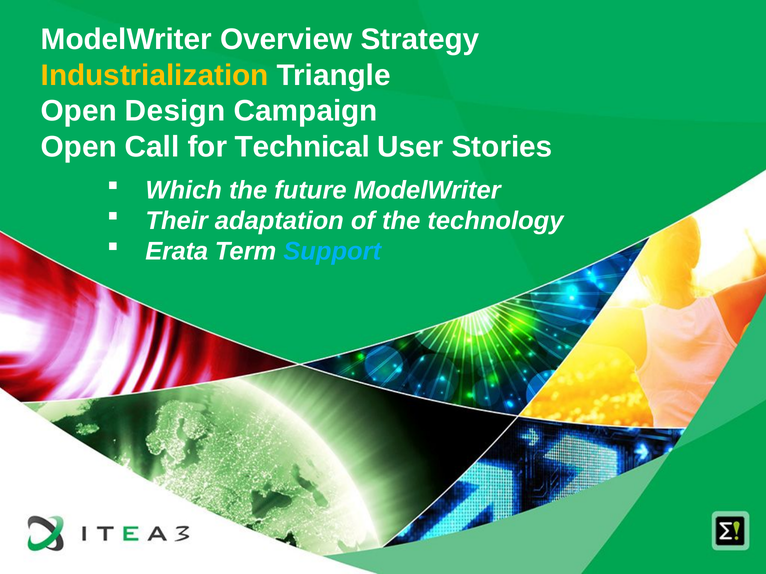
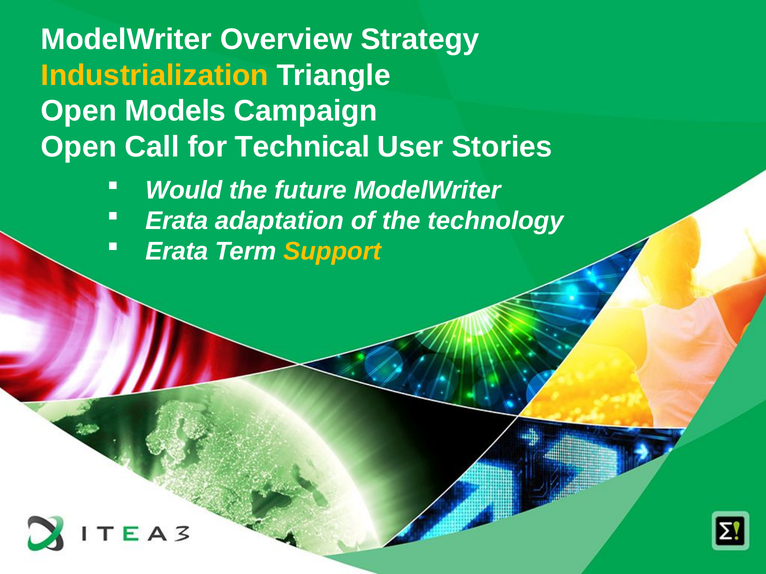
Design: Design -> Models (176, 111)
Which: Which -> Would (184, 190)
Their: Their -> Erata (177, 221)
Support colour: light blue -> yellow (332, 252)
